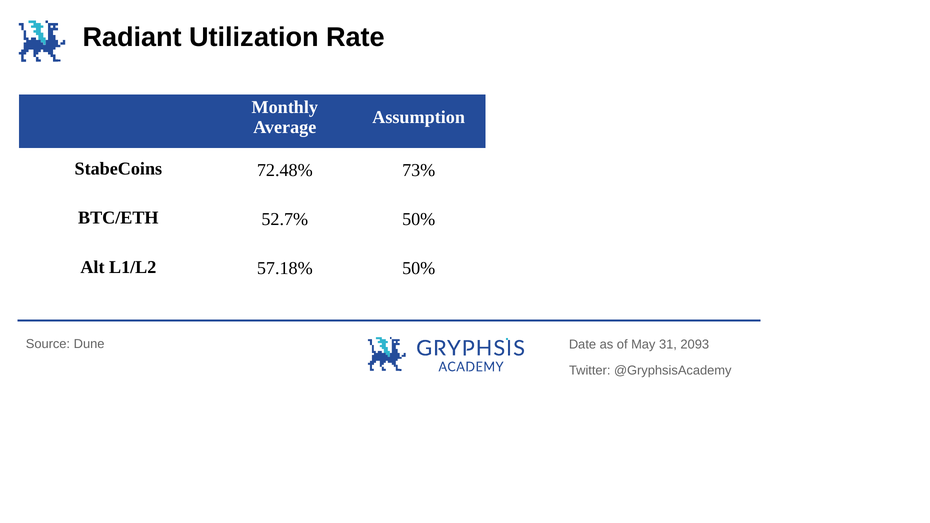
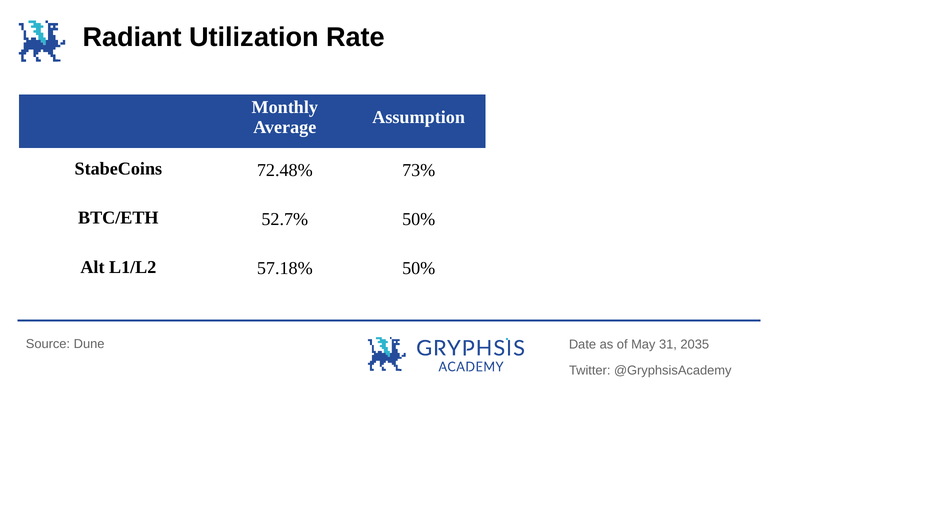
2093: 2093 -> 2035 (695, 345)
